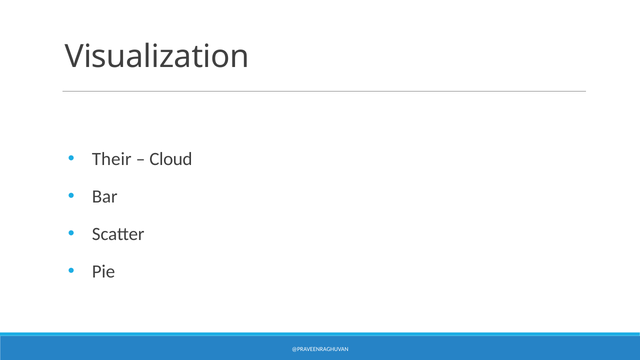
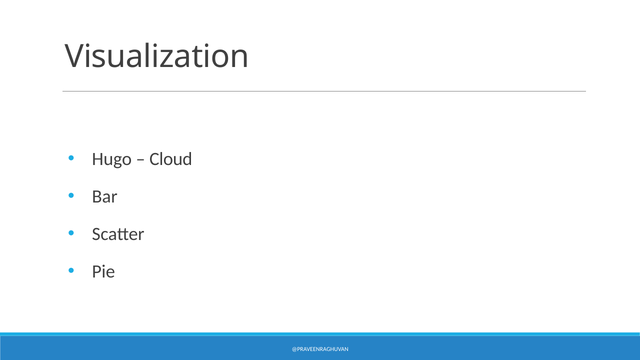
Their: Their -> Hugo (112, 159)
